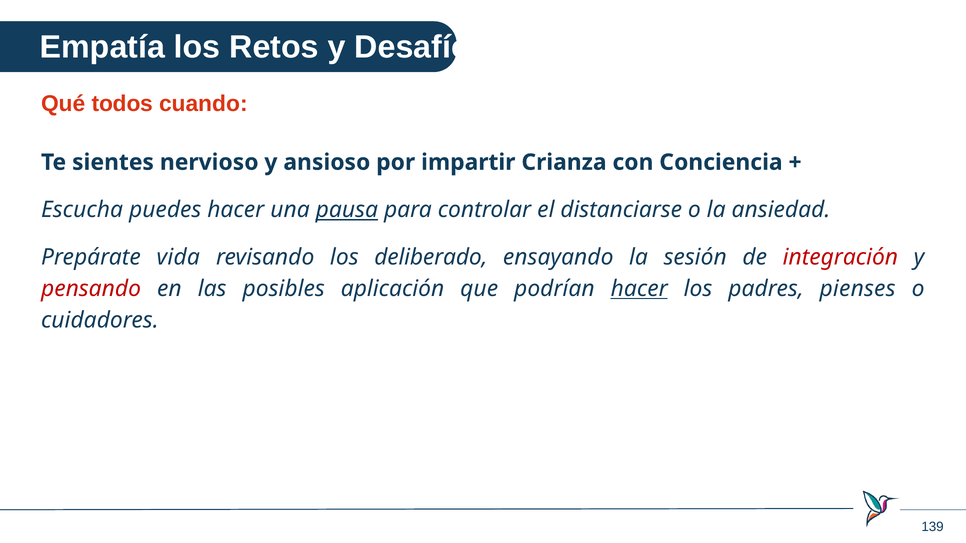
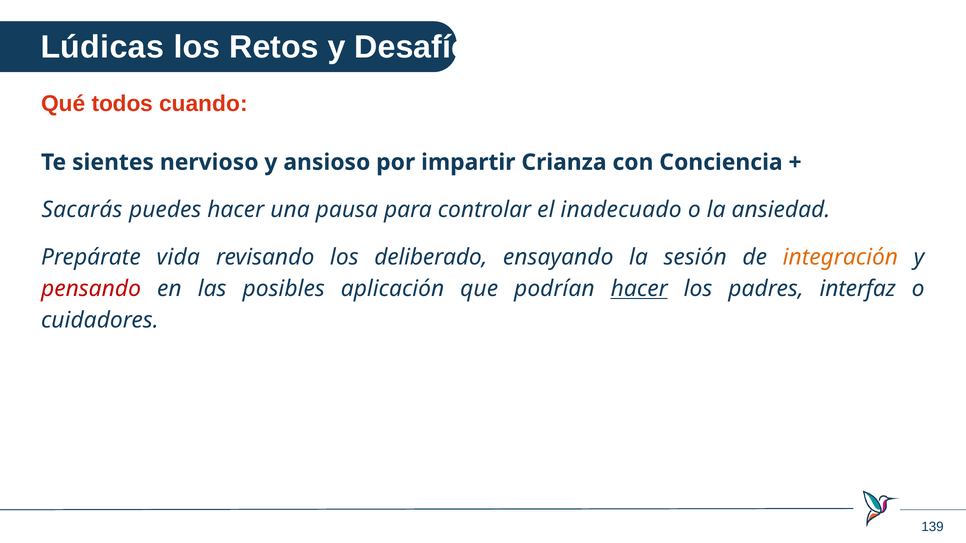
Empatía: Empatía -> Lúdicas (102, 47)
Escucha: Escucha -> Sacarás (82, 210)
pausa underline: present -> none (347, 210)
distanciarse: distanciarse -> inadecuado (621, 210)
integración colour: red -> orange (840, 257)
pienses: pienses -> interfaz (858, 289)
